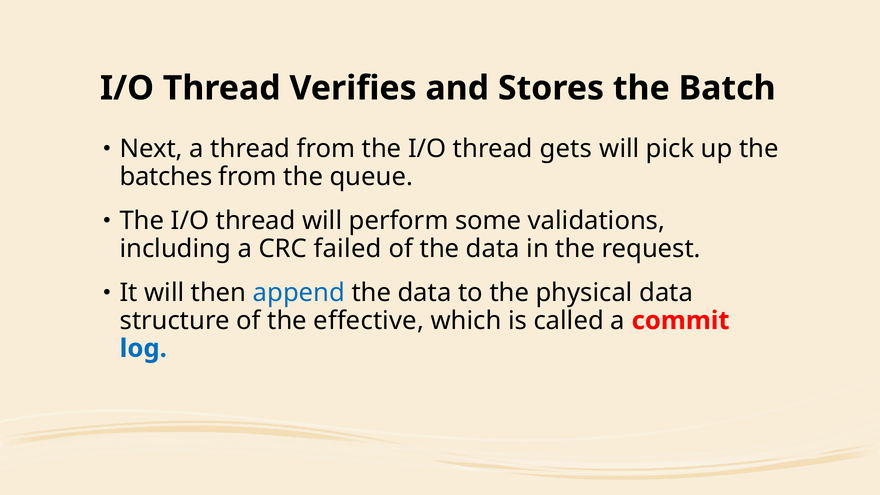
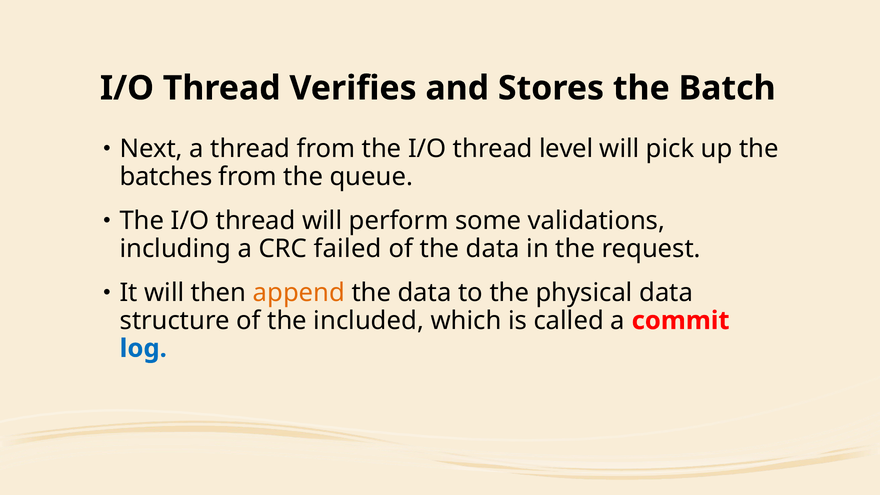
gets: gets -> level (566, 149)
append colour: blue -> orange (299, 293)
effective: effective -> included (369, 321)
